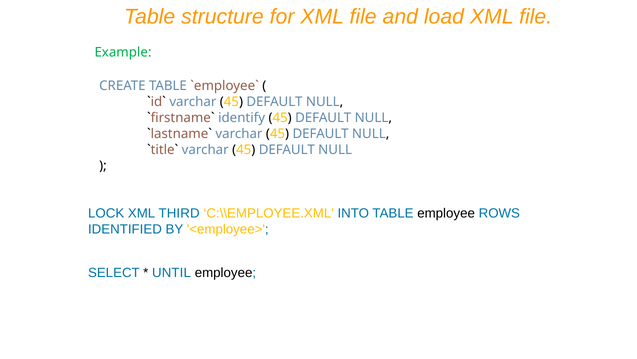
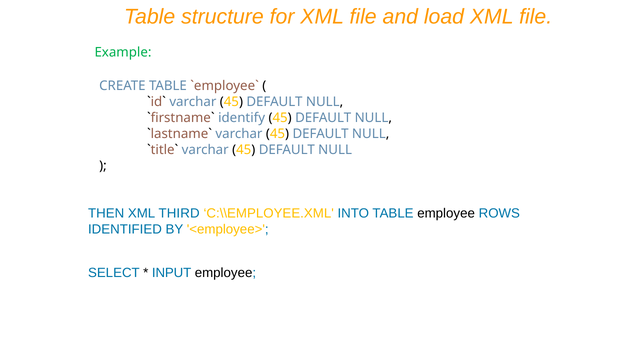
LOCK: LOCK -> THEN (106, 213)
UNTIL: UNTIL -> INPUT (172, 273)
